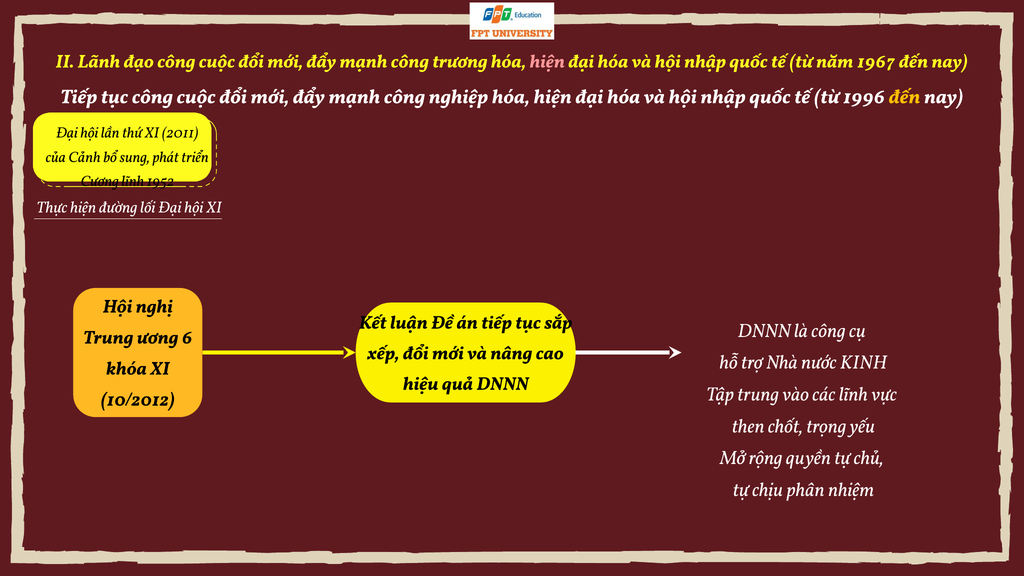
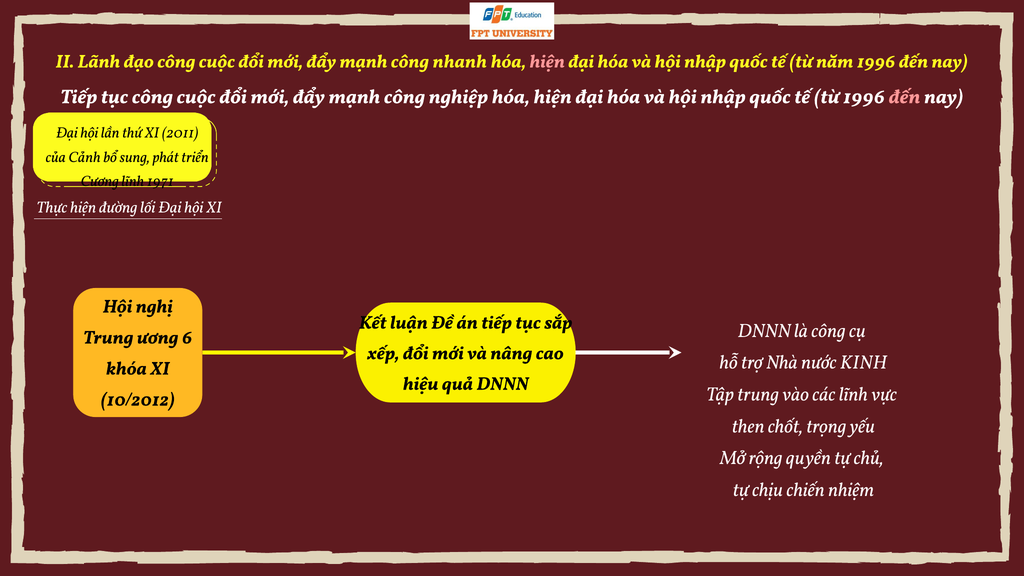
trương: trương -> nhanh (460, 61)
năm 1967: 1967 -> 1996 (876, 61)
đến colour: yellow -> pink (904, 97)
1952: 1952 -> 1971 (160, 182)
phân: phân -> chiến (806, 490)
